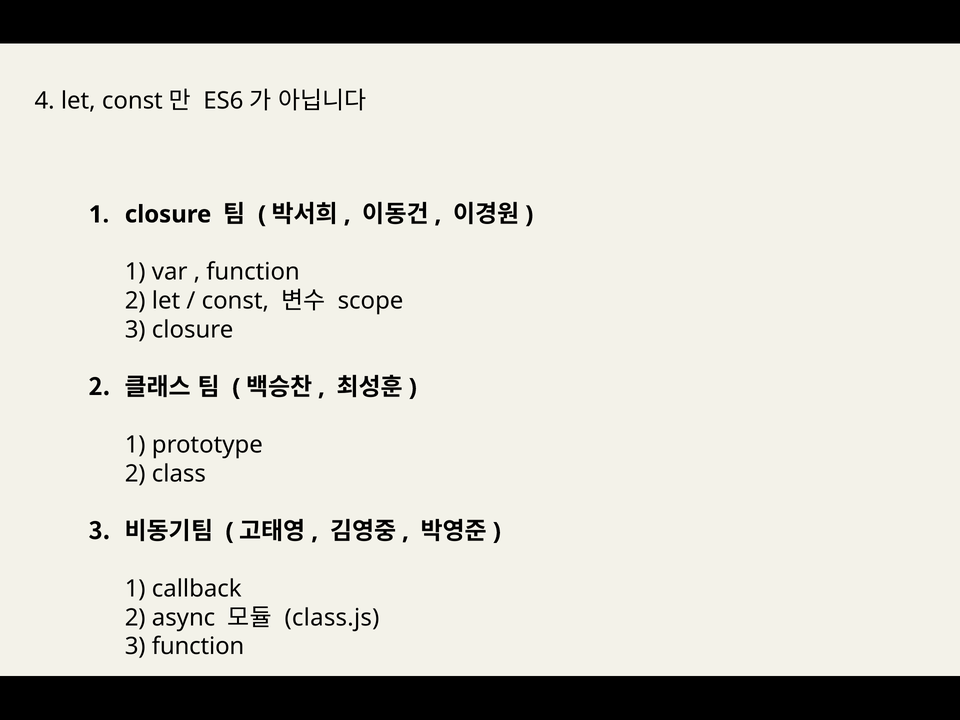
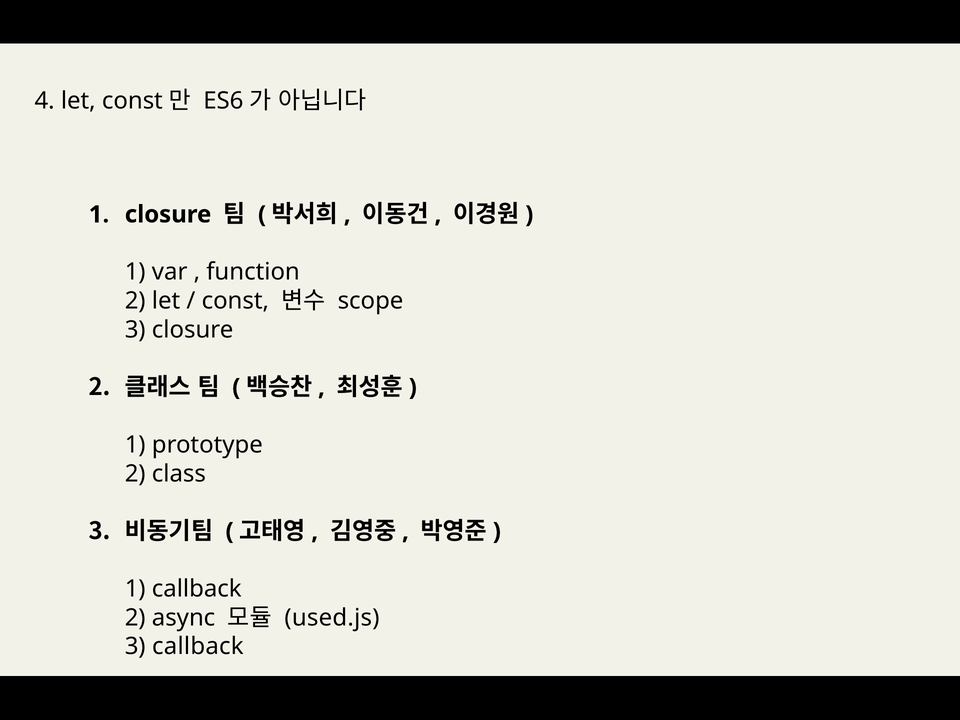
class.js: class.js -> used.js (332, 618)
3 function: function -> callback (198, 646)
